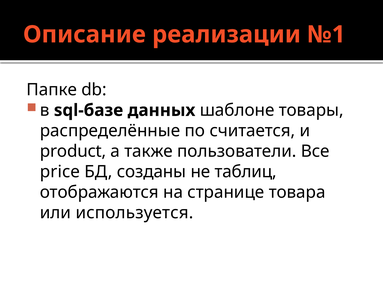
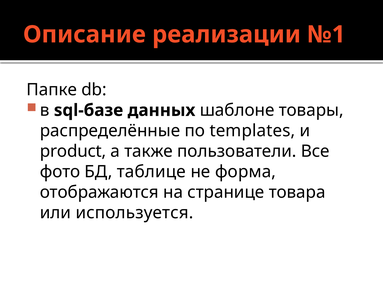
считается: считается -> templates (252, 130)
price: price -> фото (60, 171)
созданы: созданы -> таблице (151, 171)
таблиц: таблиц -> форма (245, 171)
